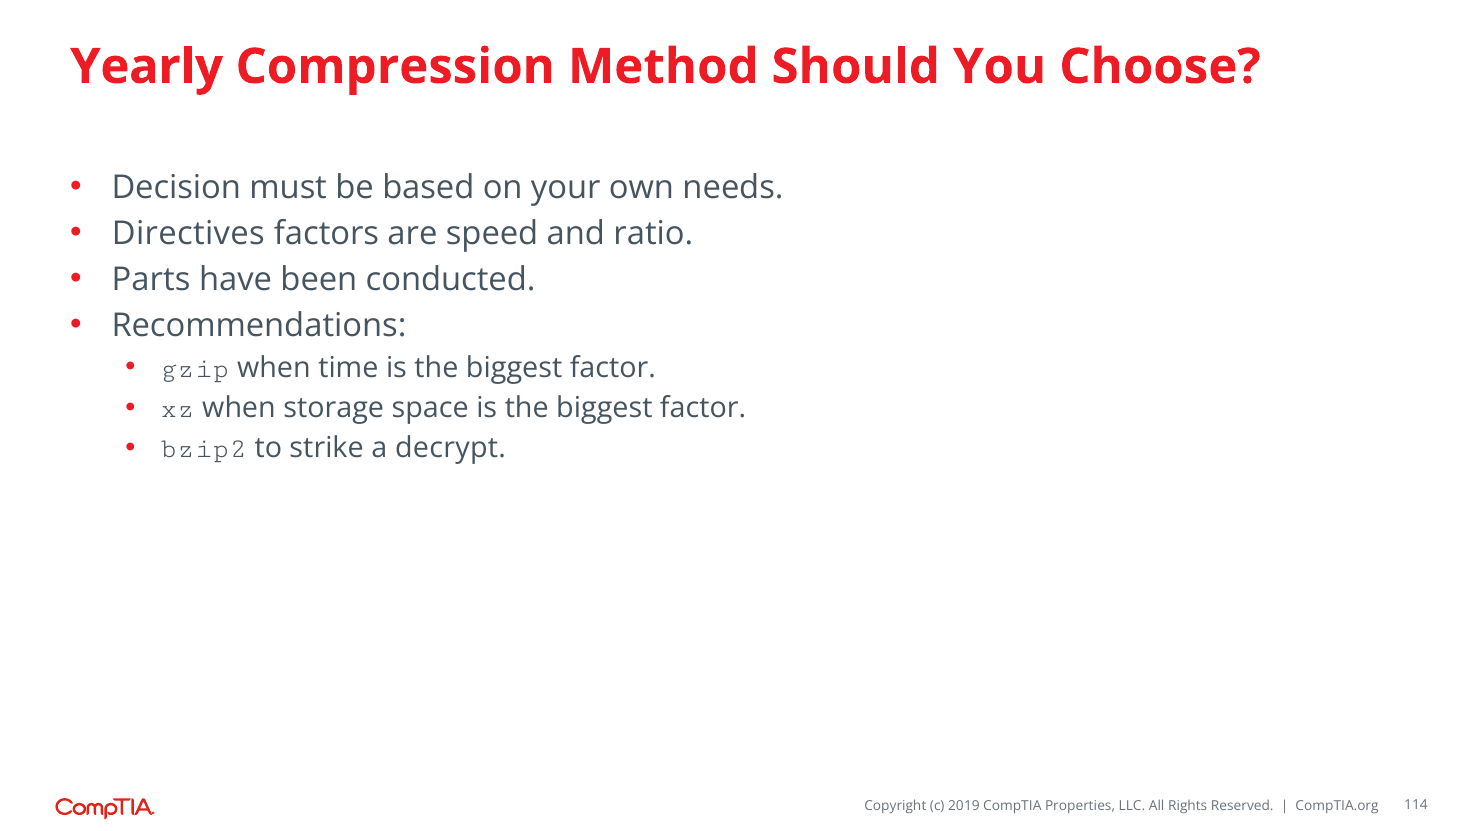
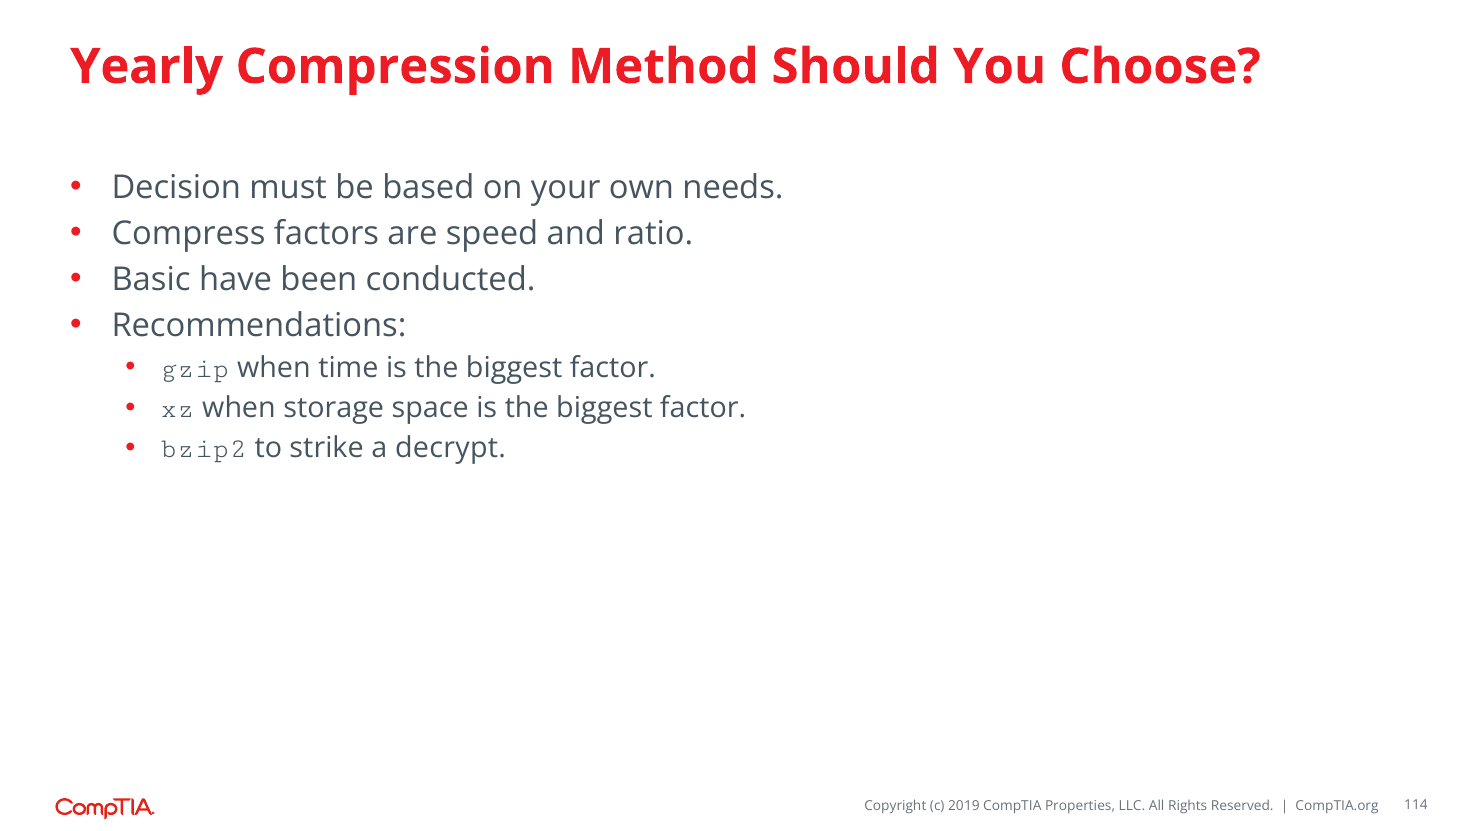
Directives: Directives -> Compress (188, 234)
Parts: Parts -> Basic (151, 280)
